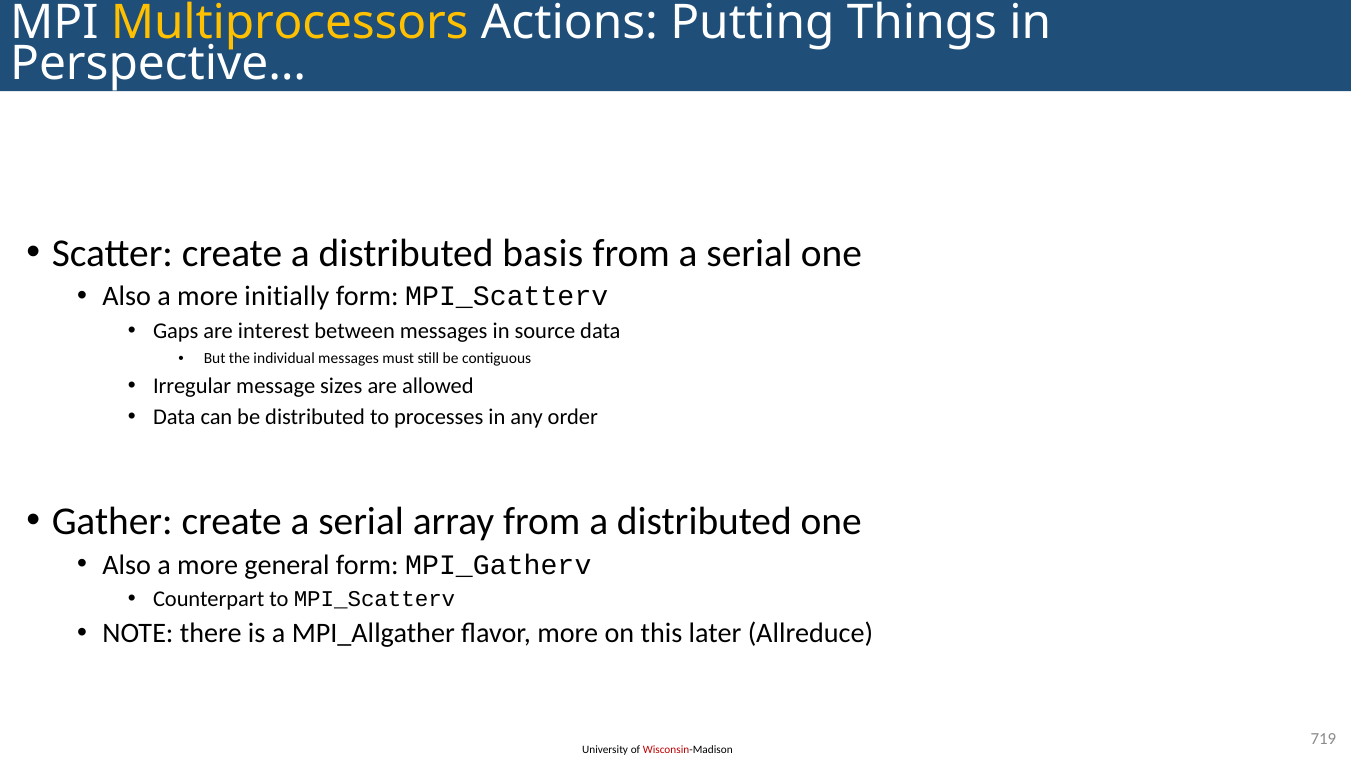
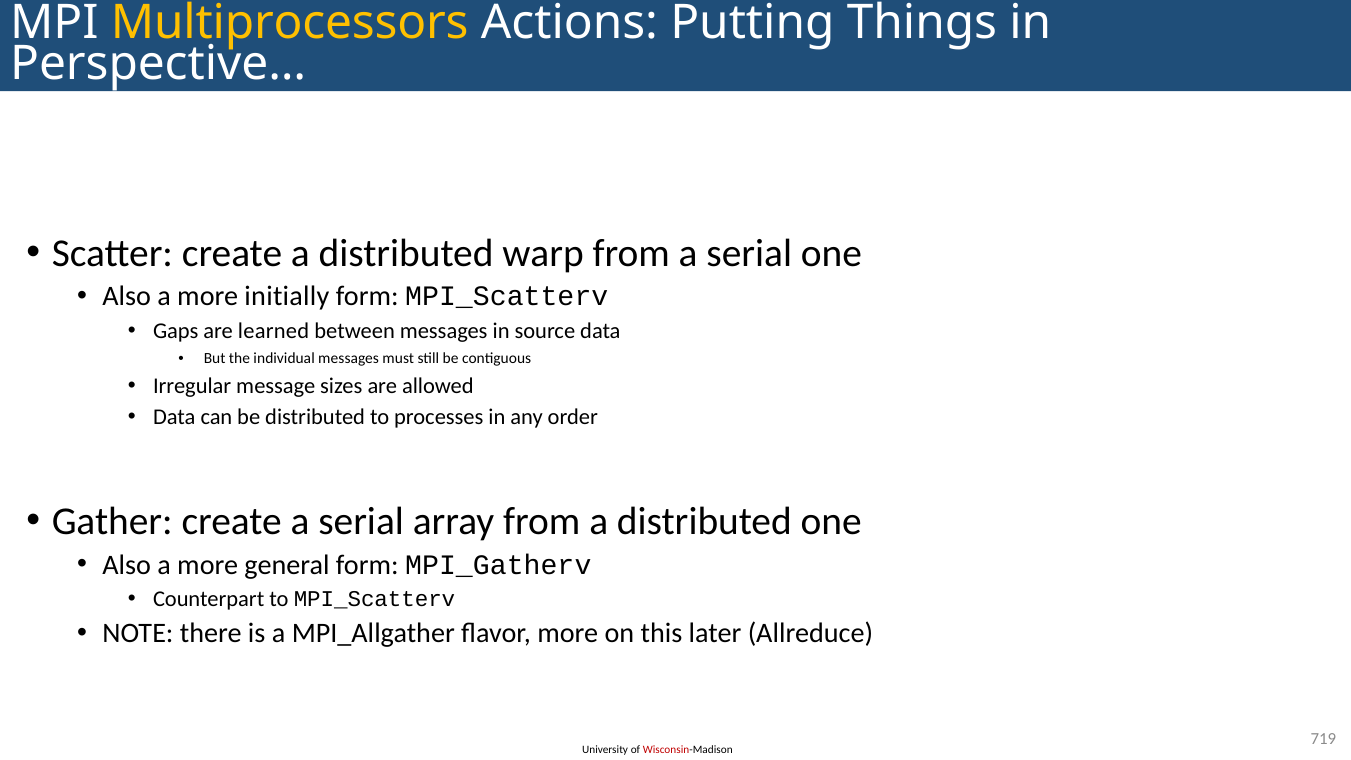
basis: basis -> warp (543, 253)
interest: interest -> learned (274, 331)
